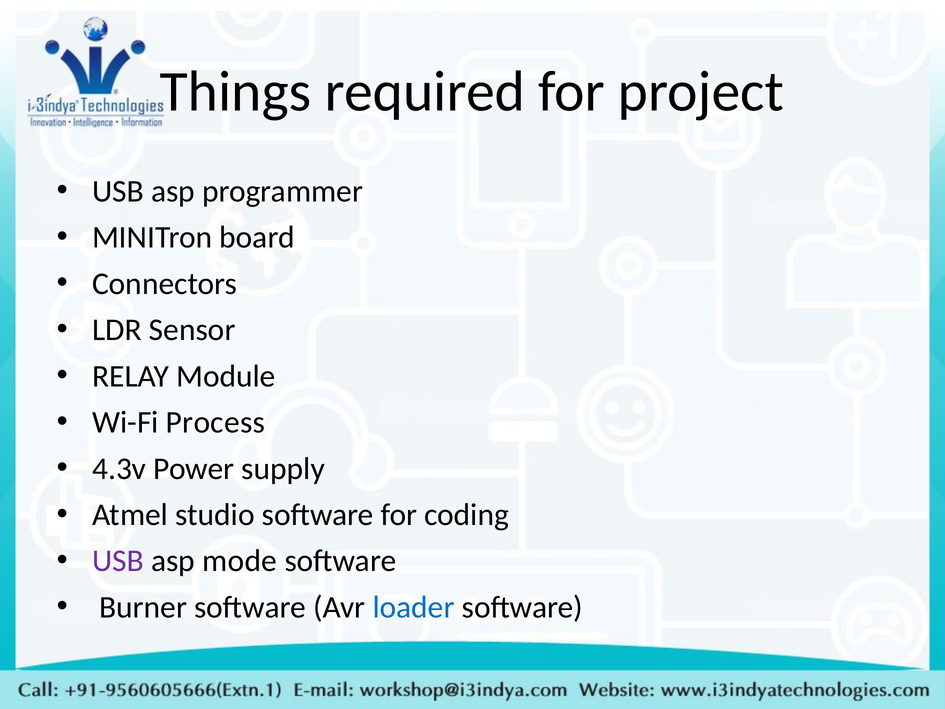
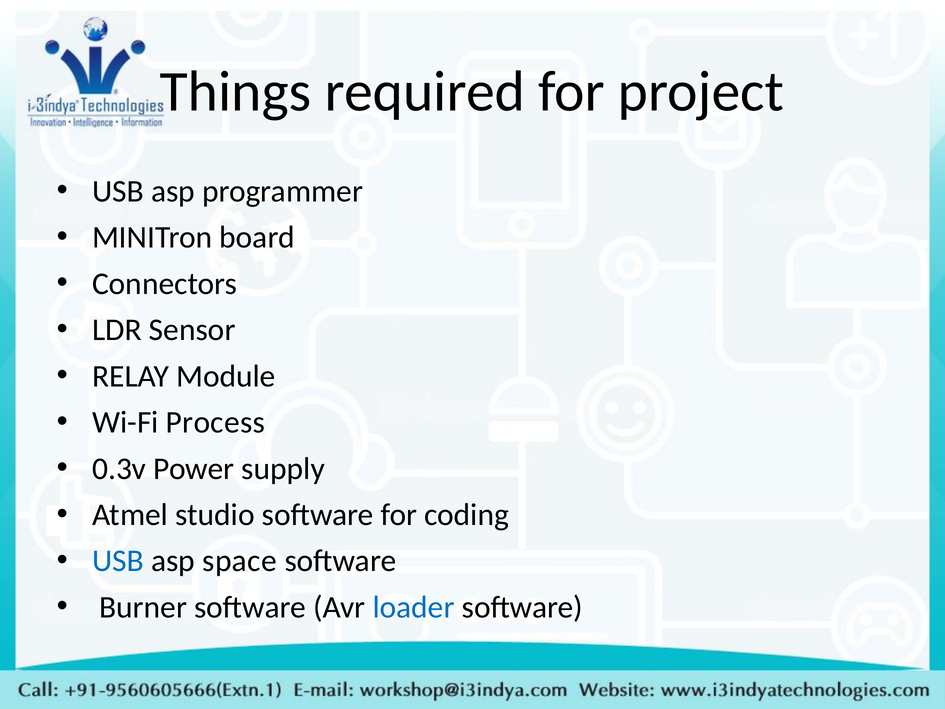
4.3v: 4.3v -> 0.3v (119, 468)
USB colour: purple -> blue (118, 561)
mode: mode -> space (240, 561)
